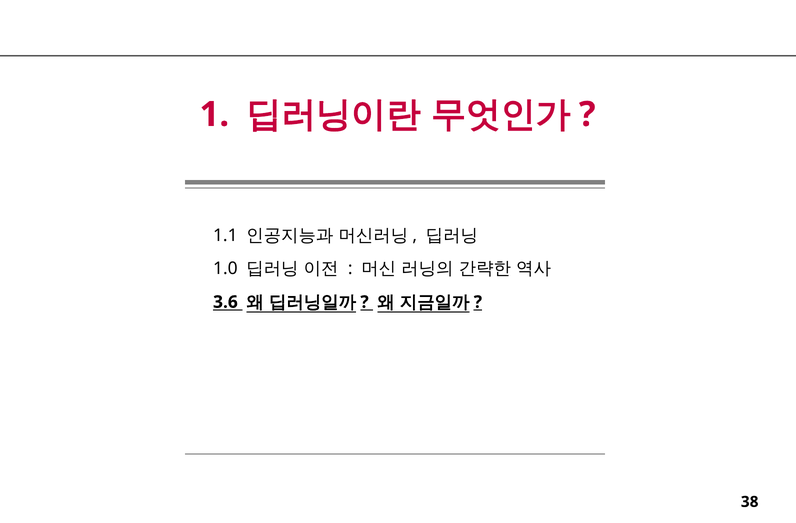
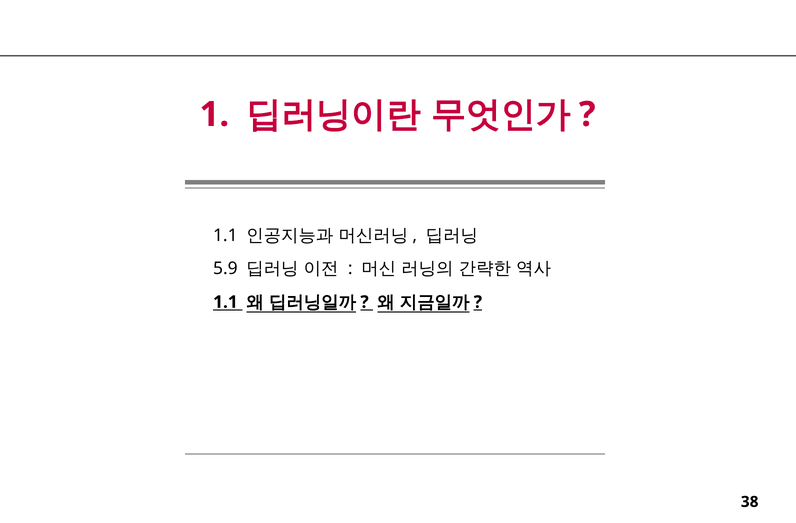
1.0: 1.0 -> 5.9 (225, 269)
3.6: 3.6 -> 1.1 (225, 302)
